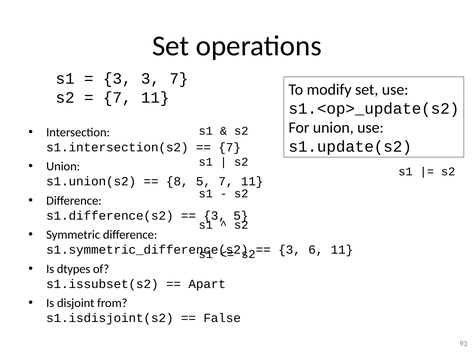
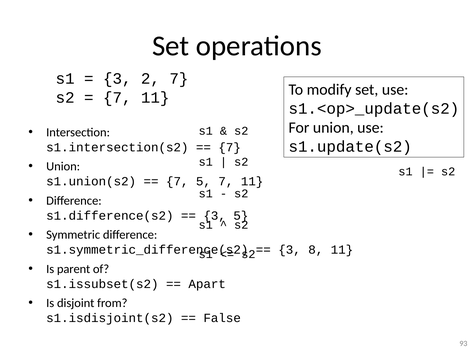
3 3: 3 -> 2 (150, 79)
8: 8 -> 7 (177, 182)
6: 6 -> 8 (316, 250)
dtypes: dtypes -> parent (74, 269)
